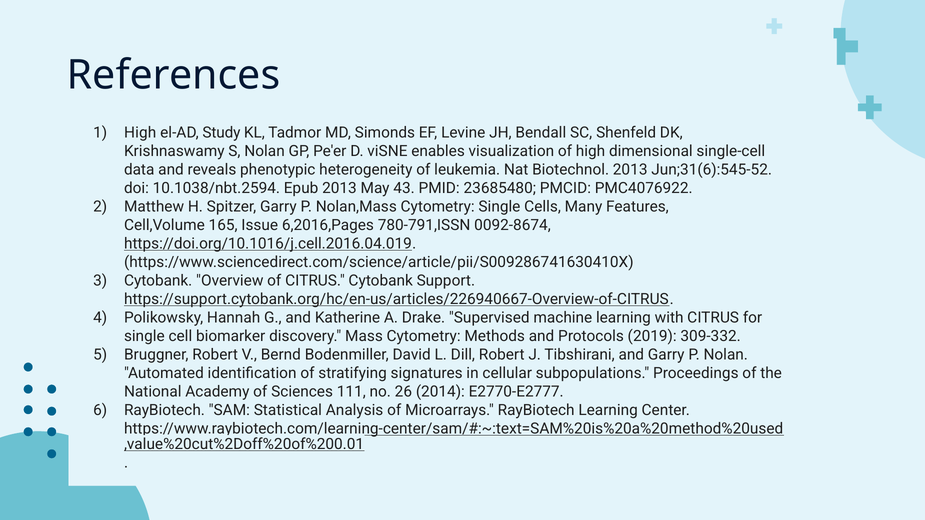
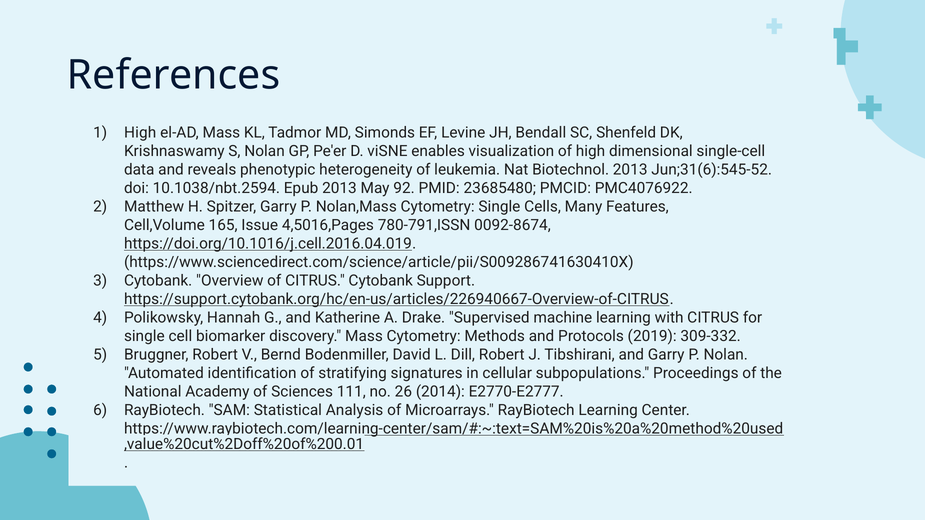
el-AD Study: Study -> Mass (221, 133)
43: 43 -> 92 (404, 188)
6,2016,Pages: 6,2016,Pages -> 4,5016,Pages (328, 225)
